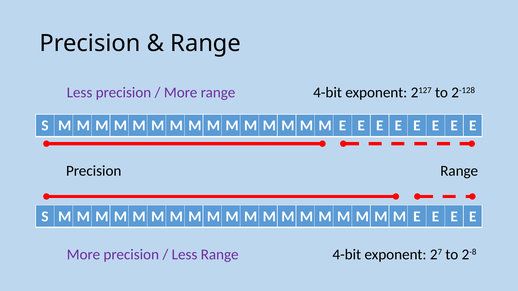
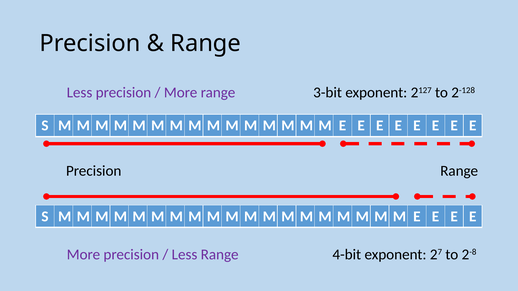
4-bit: 4-bit -> 3-bit (328, 93)
